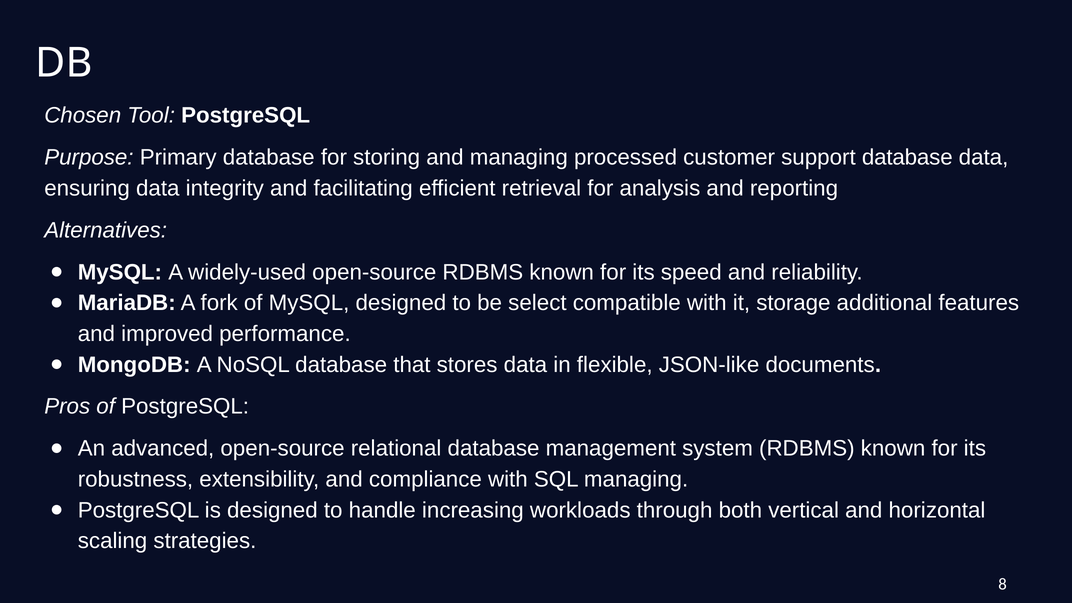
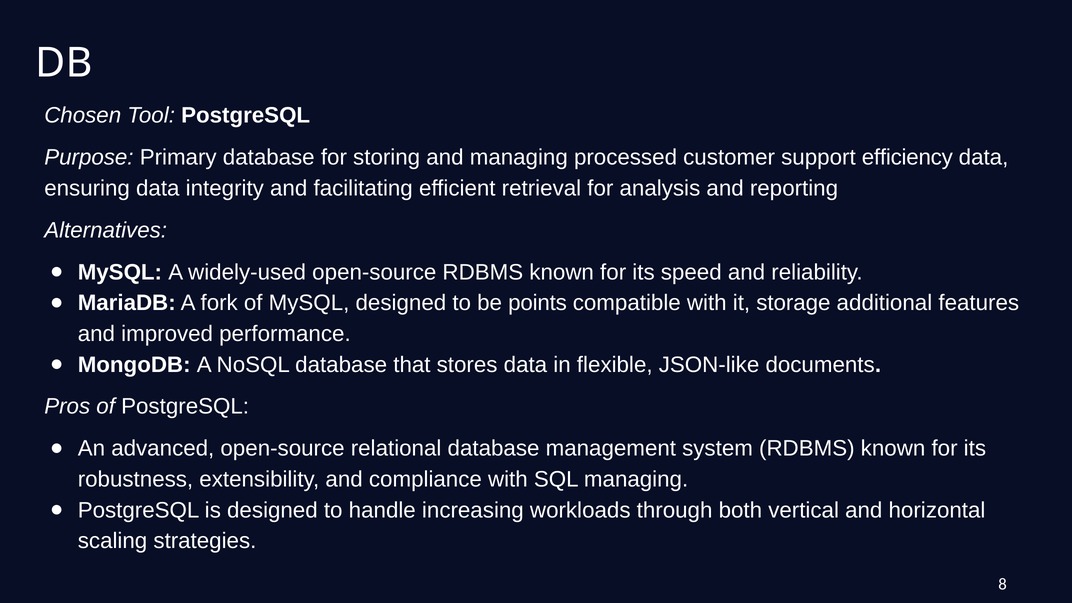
support database: database -> efficiency (907, 157)
select: select -> points (538, 303)
